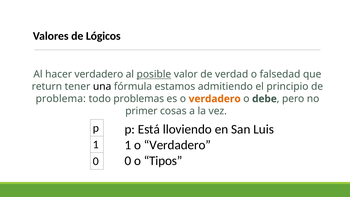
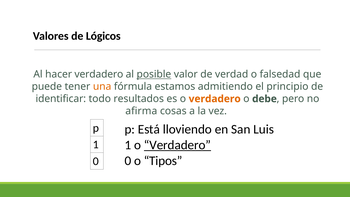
return: return -> puede (47, 87)
una colour: black -> orange (102, 87)
problema: problema -> identificar (61, 99)
problemas: problemas -> resultados (139, 99)
primer: primer -> afirma (141, 111)
Verdadero underline: none -> present (177, 145)
